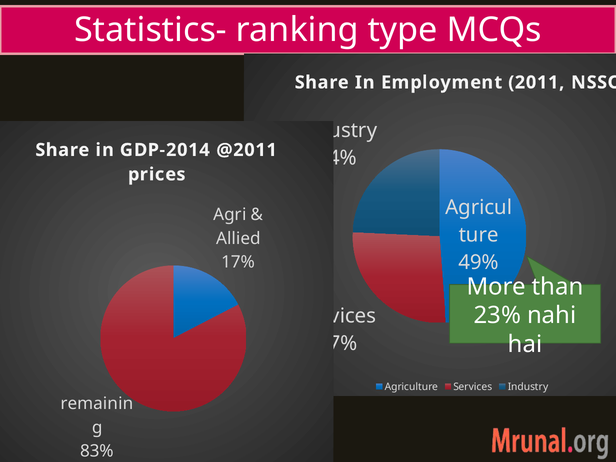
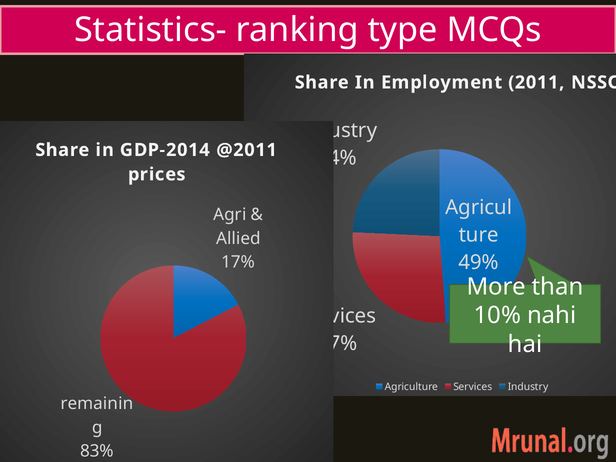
23%: 23% -> 10% (497, 316)
